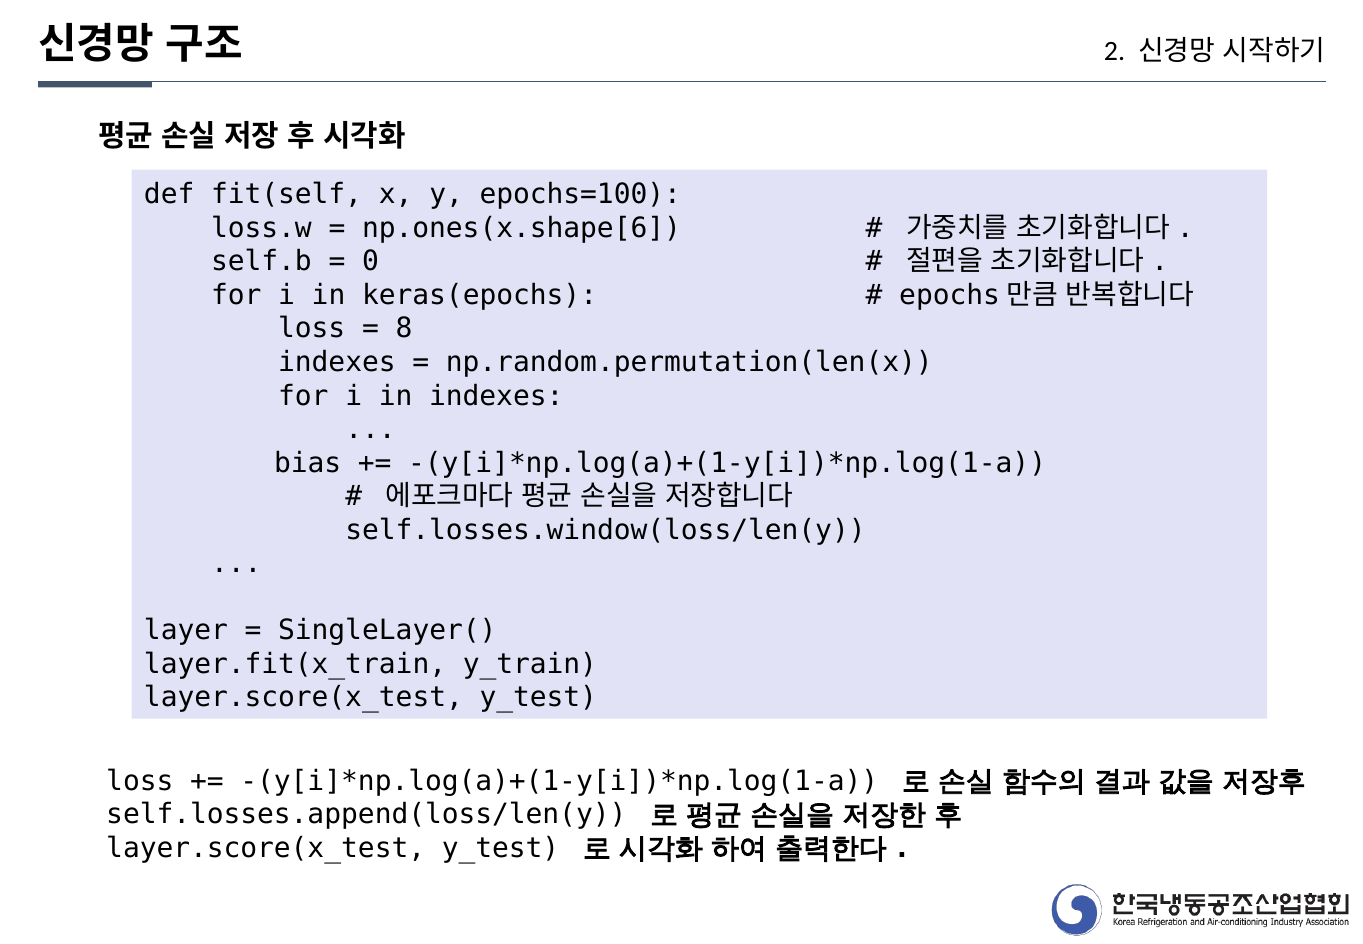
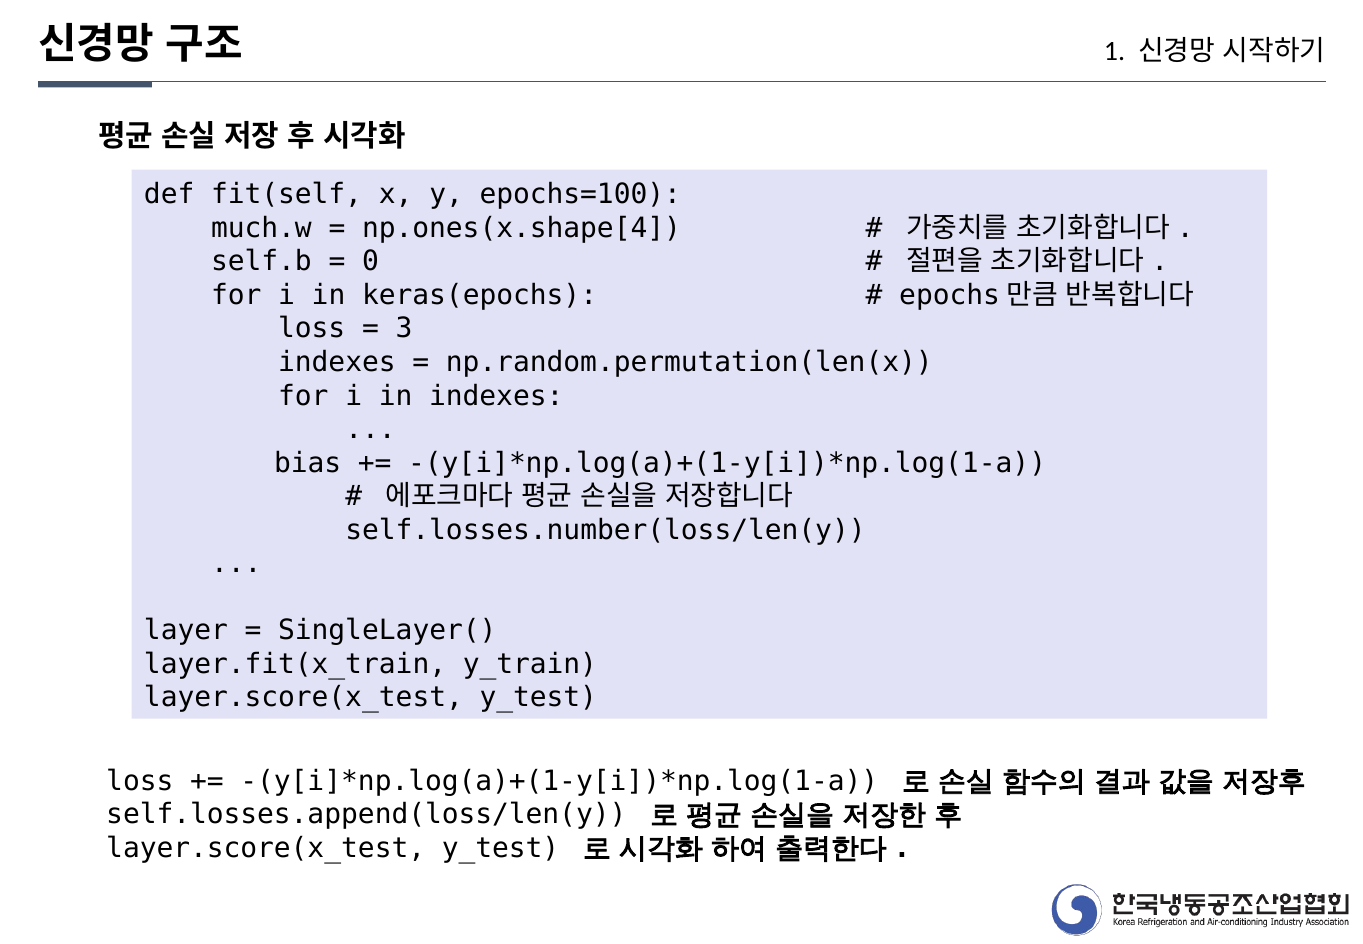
2: 2 -> 1 (1115, 52)
loss.w: loss.w -> much.w (261, 228)
np.ones(x.shape[6: np.ones(x.shape[6 -> np.ones(x.shape[4 (521, 228)
8: 8 -> 3 (404, 329)
self.losses.window(loss/len(y: self.losses.window(loss/len(y -> self.losses.number(loss/len(y (605, 530)
